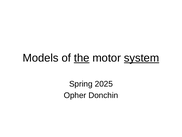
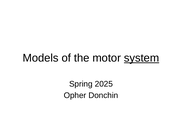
the underline: present -> none (82, 58)
